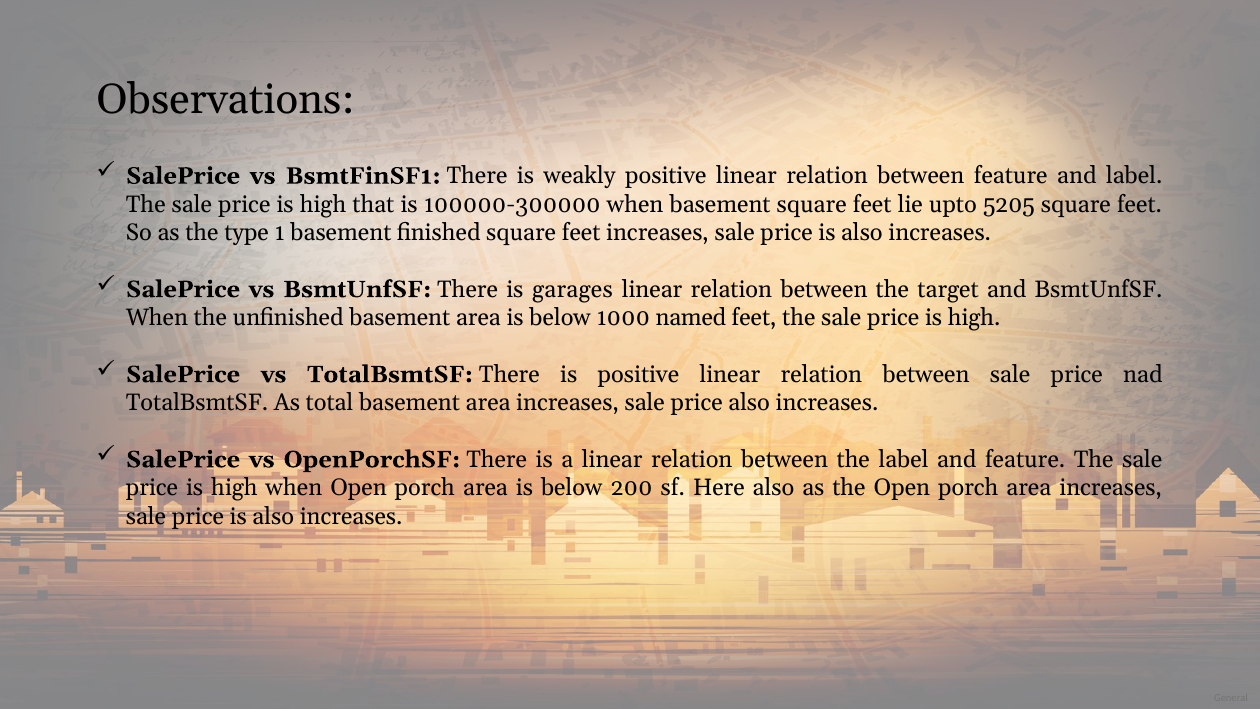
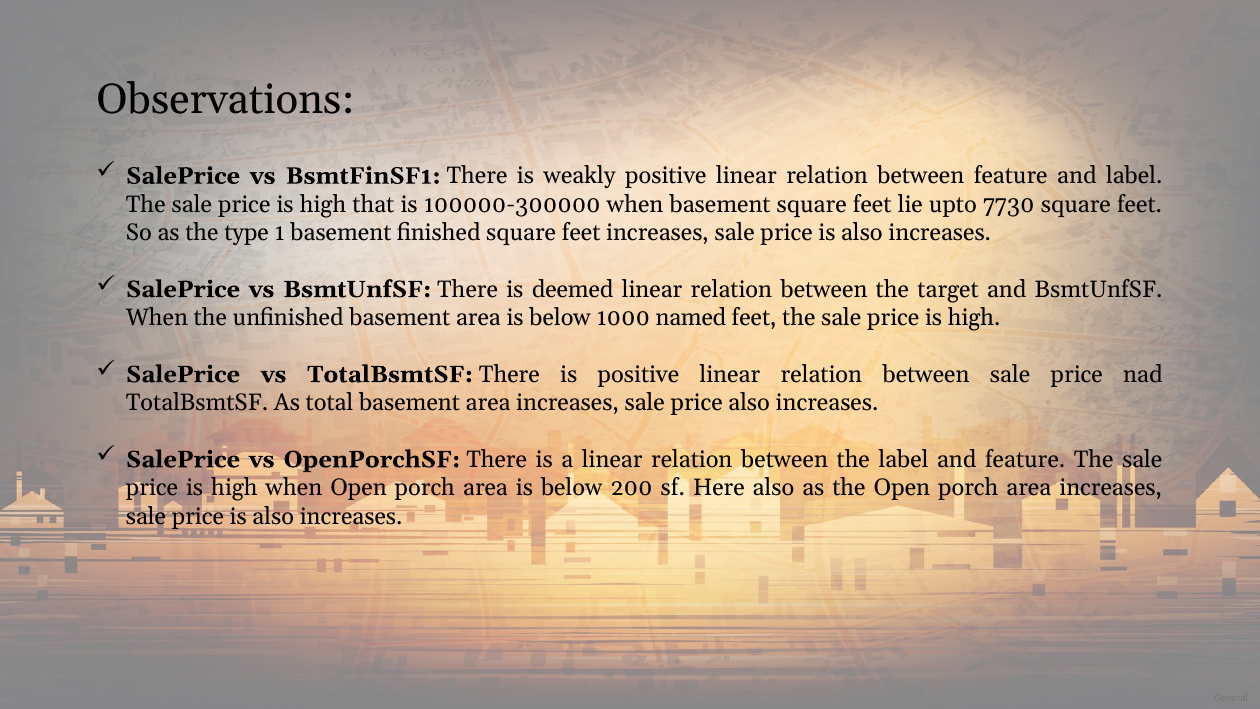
5205: 5205 -> 7730 (1009, 204)
garages: garages -> deemed (573, 289)
